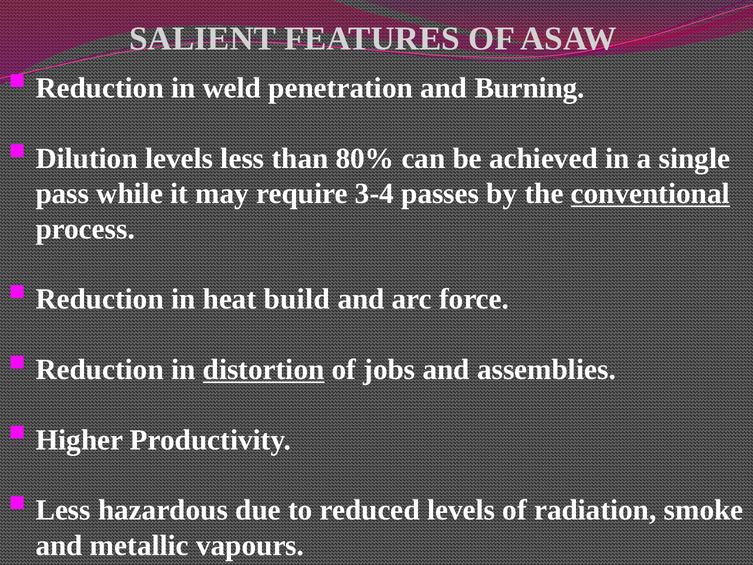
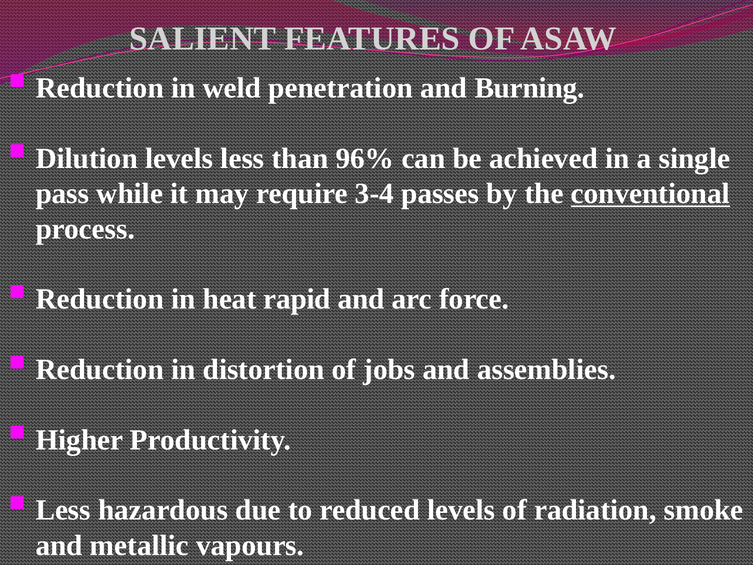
80%: 80% -> 96% (365, 158)
build: build -> rapid (297, 299)
distortion underline: present -> none (264, 369)
